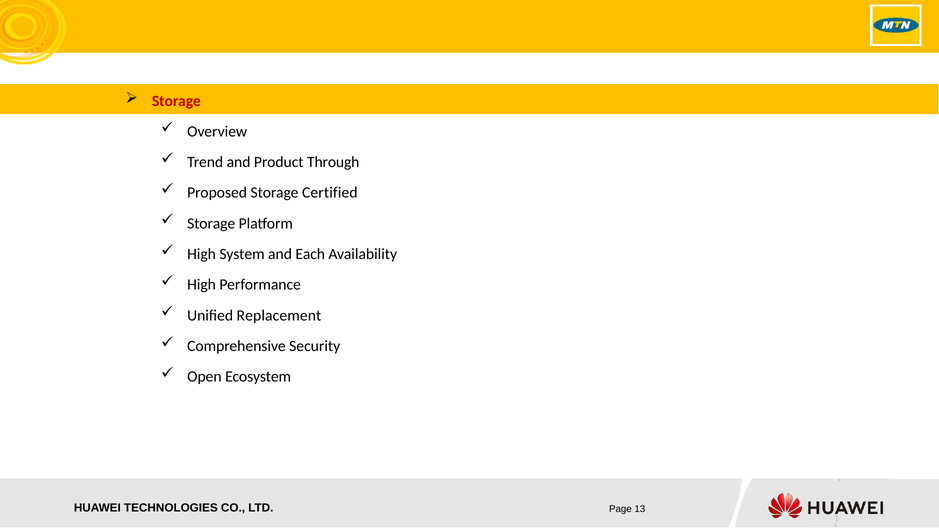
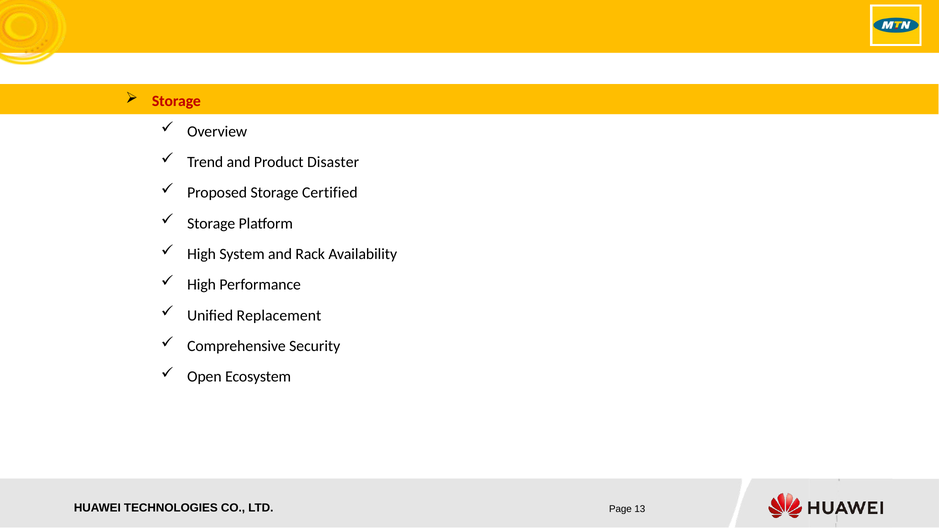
Through: Through -> Disaster (333, 162)
Each: Each -> Rack (310, 254)
